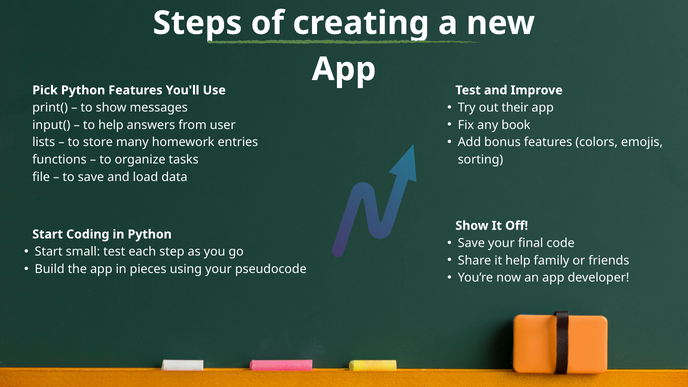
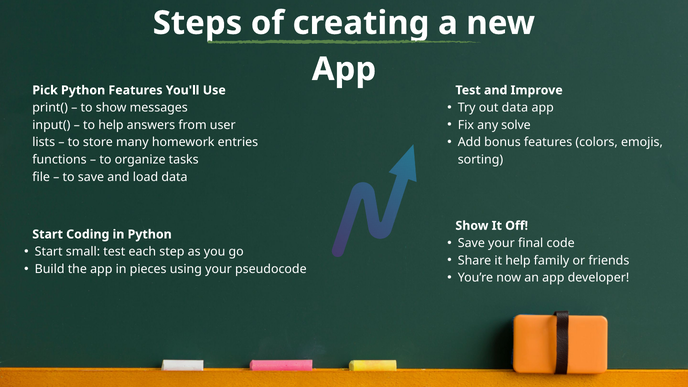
out their: their -> data (515, 108)
book: book -> solve (516, 125)
